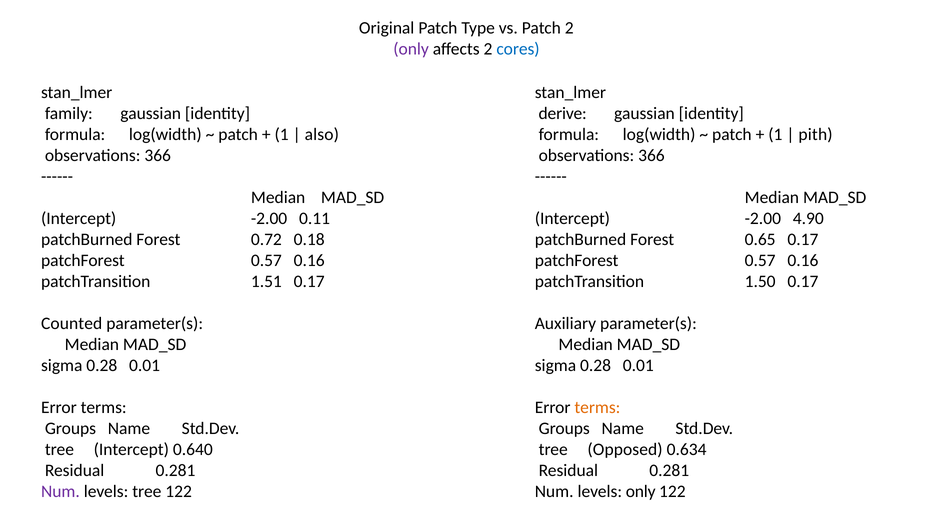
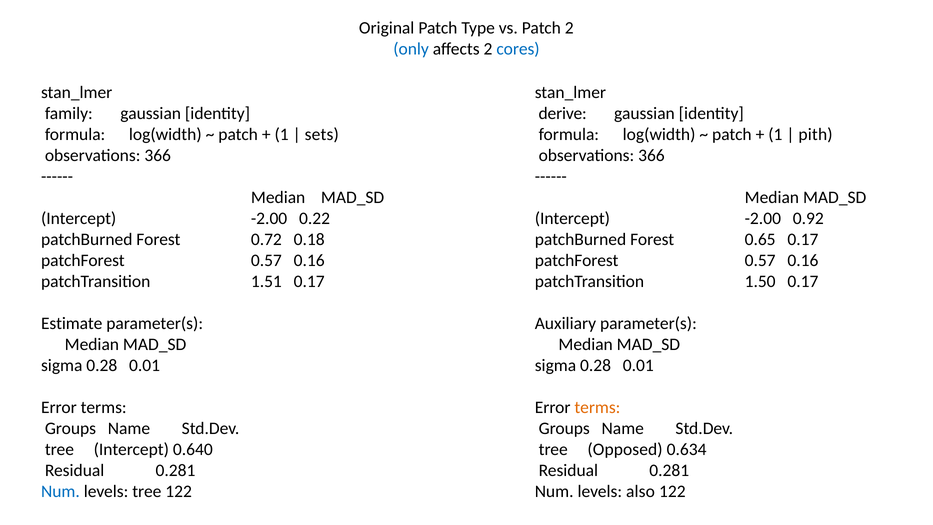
only colour: purple -> blue (411, 49)
also: also -> sets (322, 135)
0.11: 0.11 -> 0.22 (315, 219)
4.90: 4.90 -> 0.92 (808, 219)
Counted: Counted -> Estimate (72, 323)
Num colour: purple -> blue (60, 491)
levels only: only -> also (640, 491)
